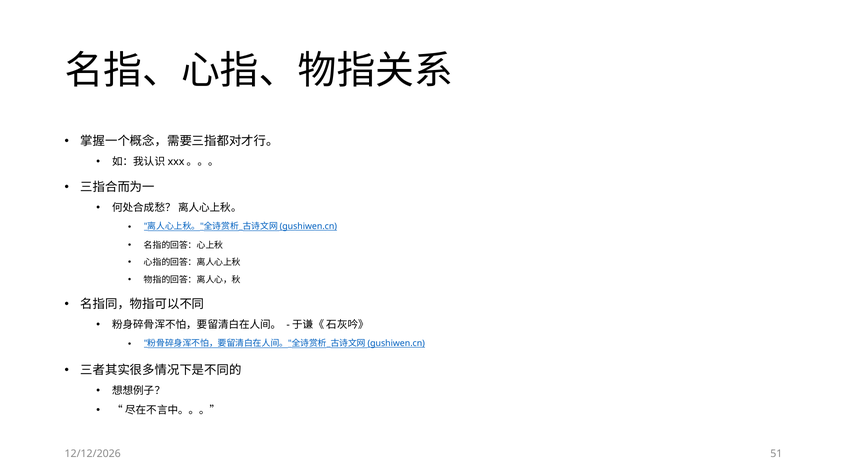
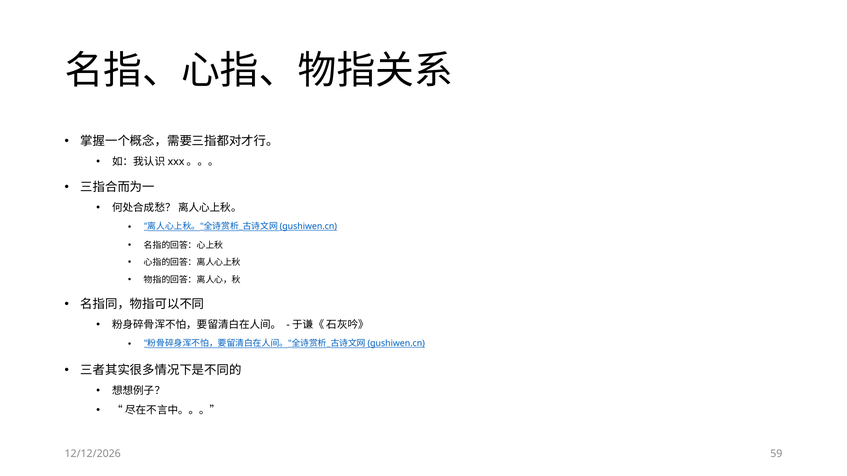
51: 51 -> 59 (776, 454)
